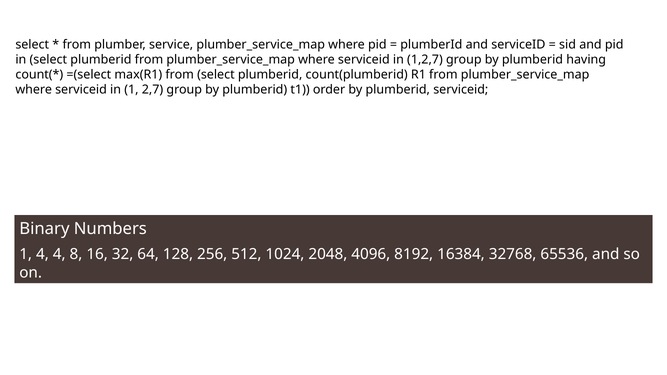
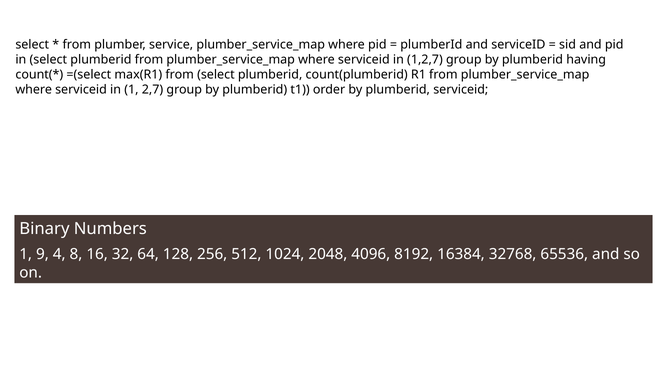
1 4: 4 -> 9 (42, 255)
